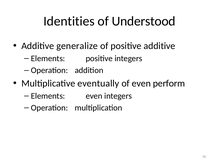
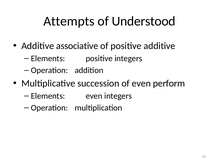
Identities: Identities -> Attempts (69, 21)
generalize: generalize -> associative (77, 46)
eventually: eventually -> succession (98, 83)
